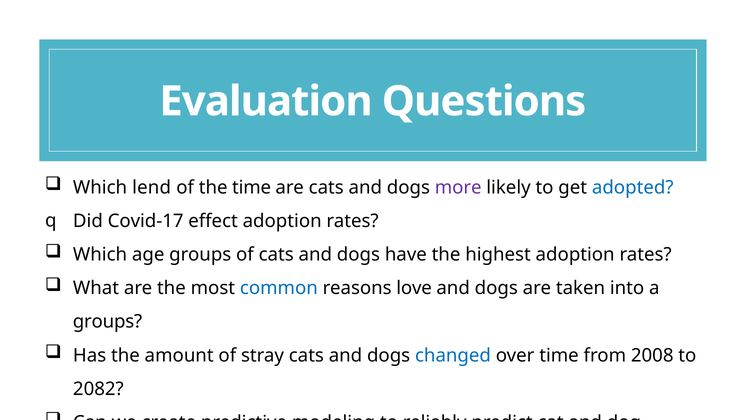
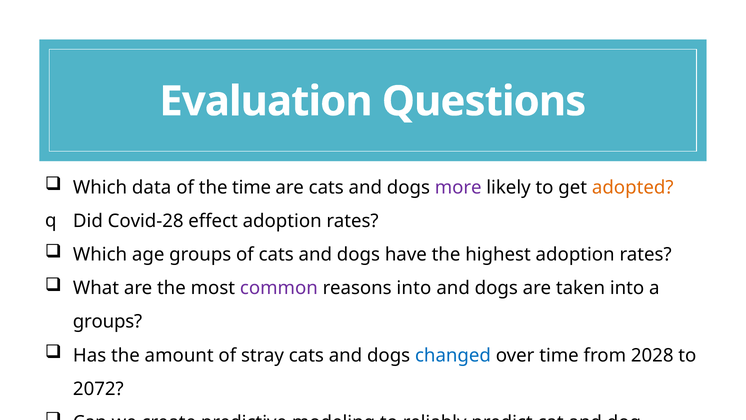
lend: lend -> data (152, 187)
adopted colour: blue -> orange (633, 187)
Covid-17: Covid-17 -> Covid-28 (146, 221)
common colour: blue -> purple (279, 288)
reasons love: love -> into (414, 288)
2008: 2008 -> 2028 (652, 355)
2082: 2082 -> 2072 (98, 389)
